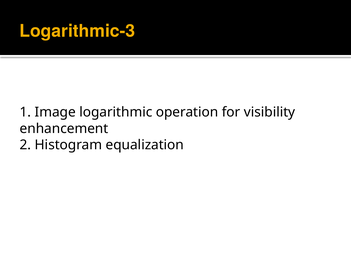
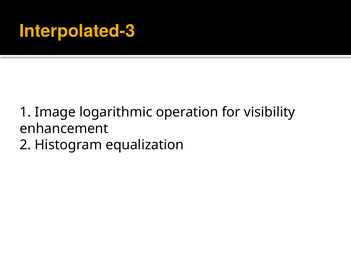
Logarithmic-3: Logarithmic-3 -> Interpolated-3 (77, 31)
